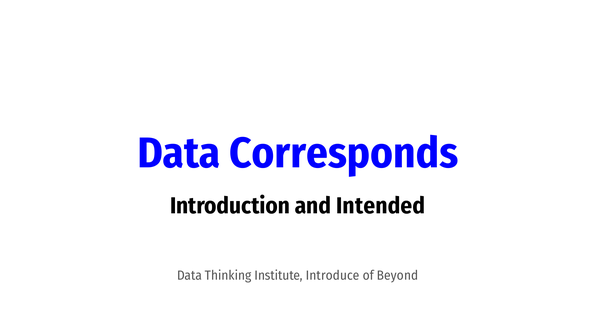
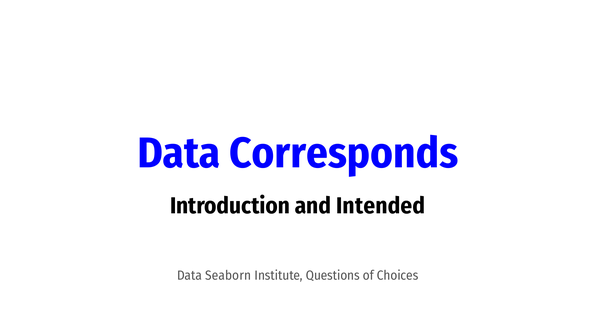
Thinking: Thinking -> Seaborn (228, 276)
Introduce: Introduce -> Questions (333, 276)
Beyond: Beyond -> Choices (398, 276)
